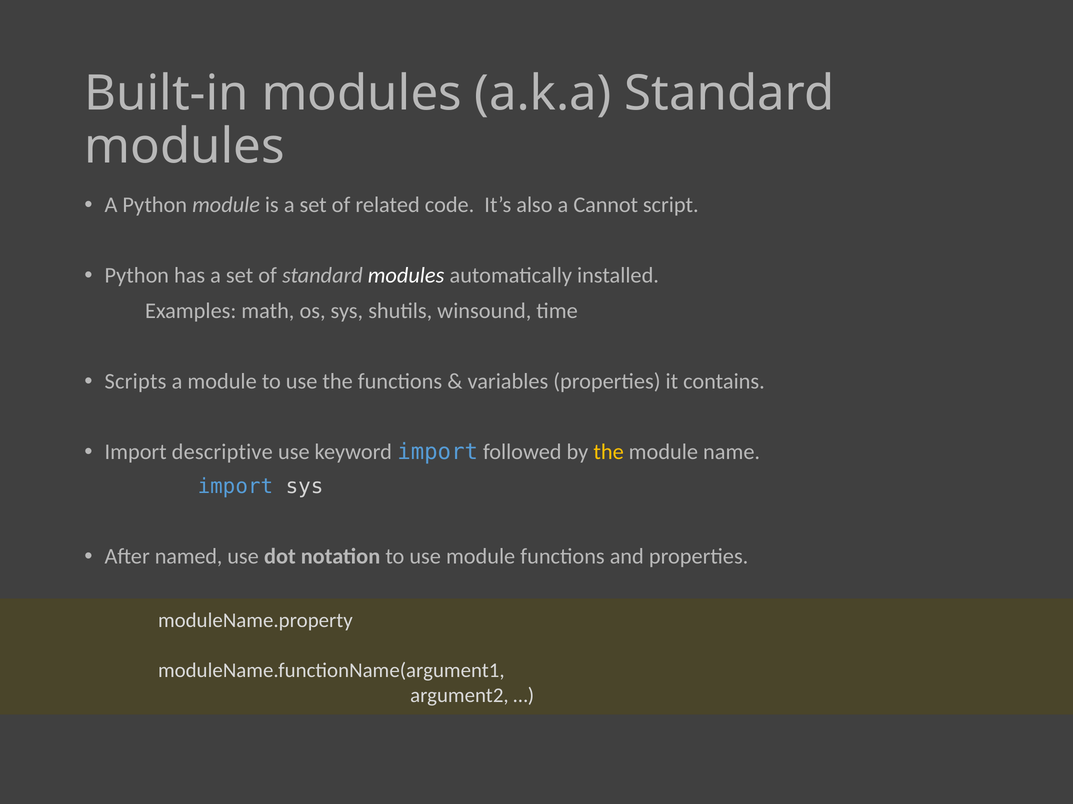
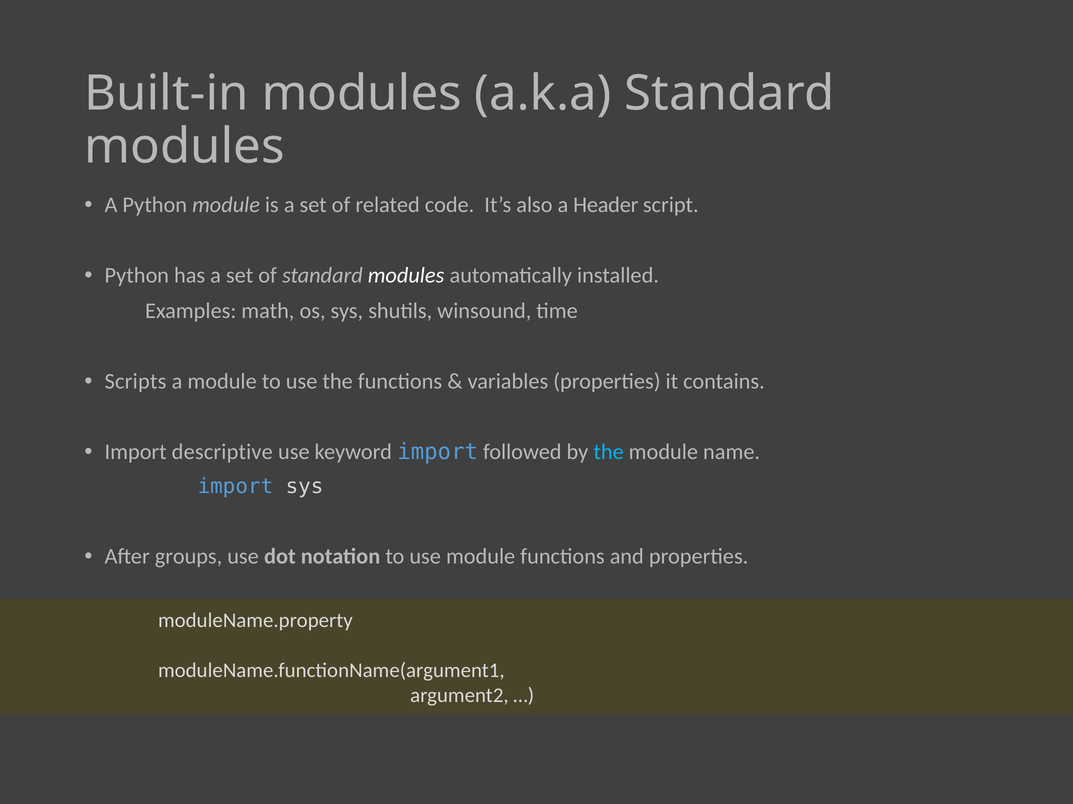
Cannot: Cannot -> Header (606, 205)
the colour: yellow -> light blue (609, 452)
named: named -> groups (189, 557)
